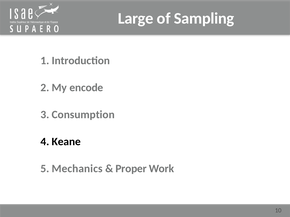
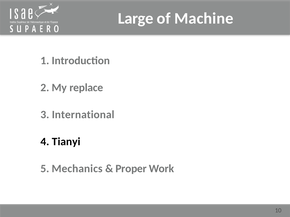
Sampling: Sampling -> Machine (204, 19)
encode: encode -> replace (86, 88)
Consumption: Consumption -> International (83, 115)
Keane: Keane -> Tianyi (66, 142)
